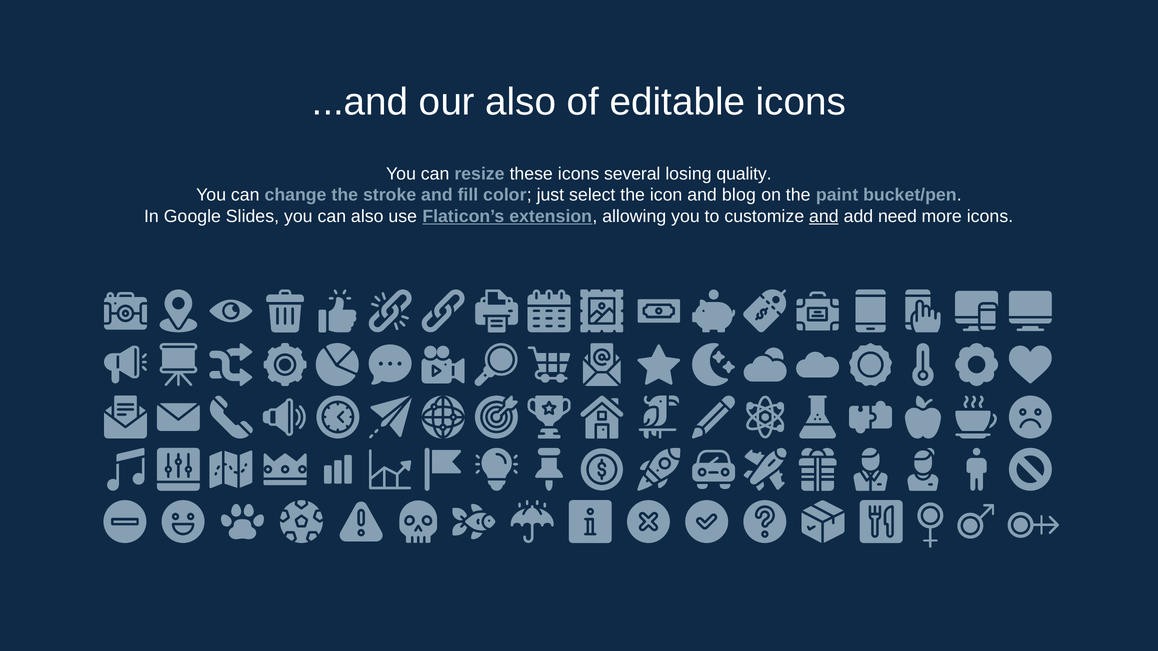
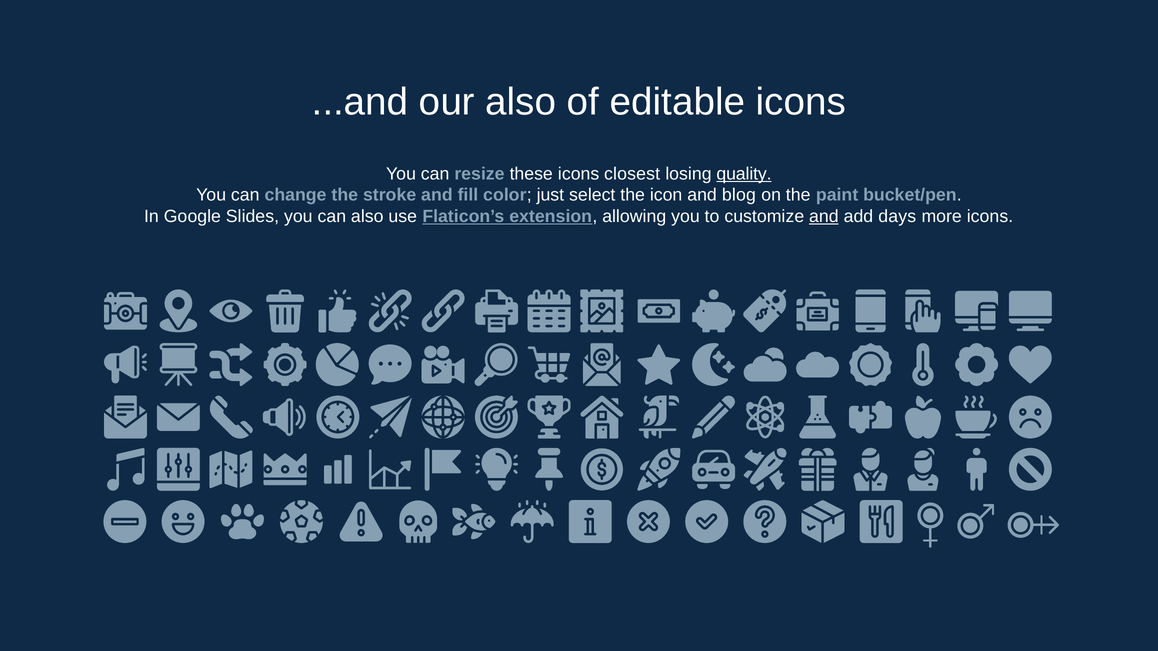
several: several -> closest (632, 174)
quality underline: none -> present (744, 174)
need: need -> days (897, 216)
